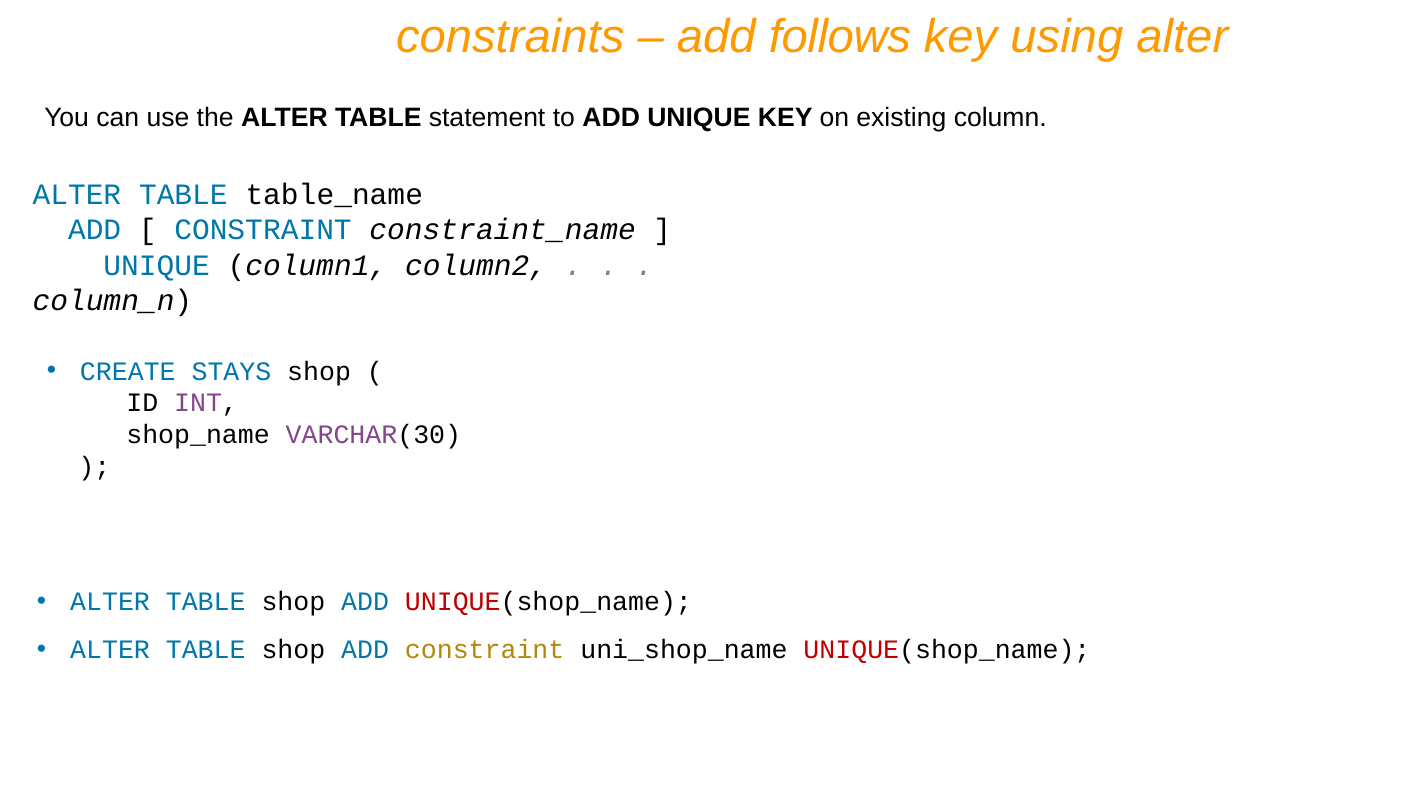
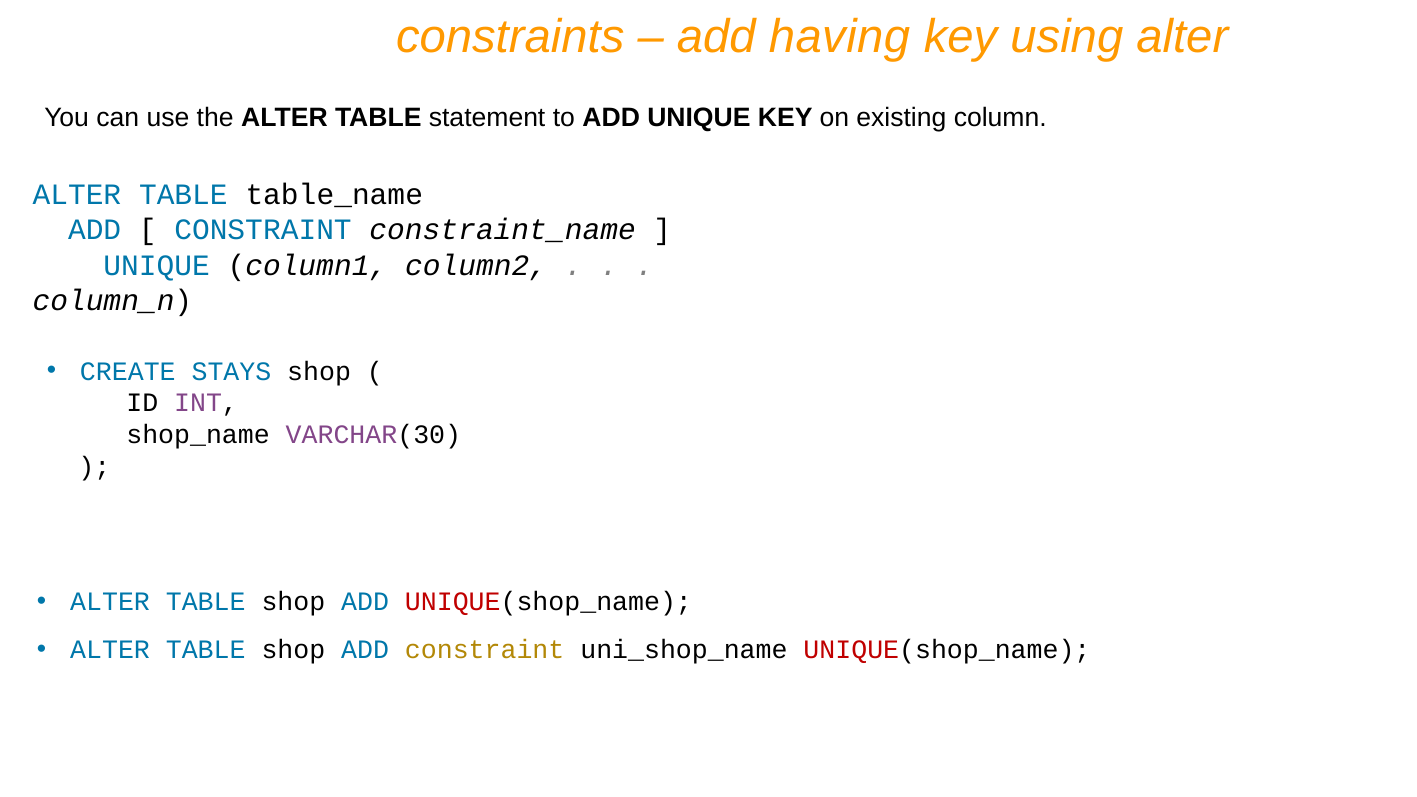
follows: follows -> having (839, 37)
